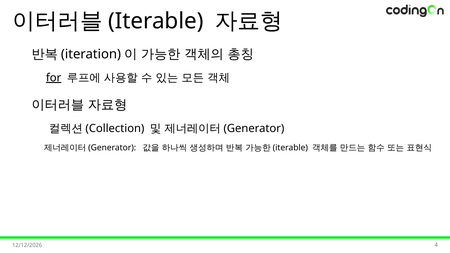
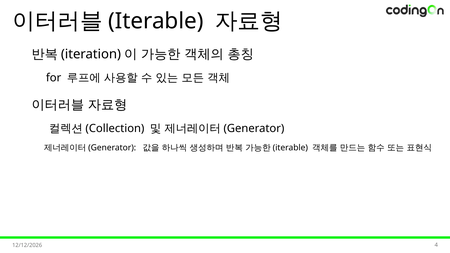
for underline: present -> none (54, 78)
